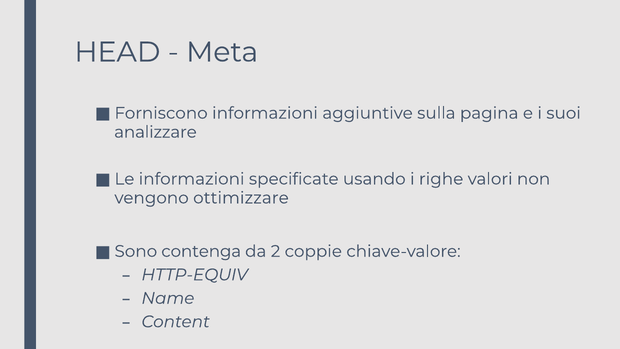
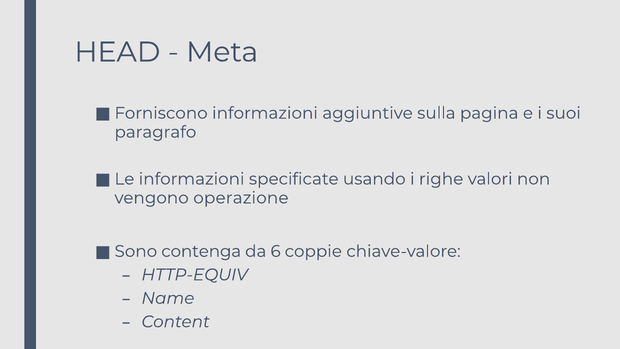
analizzare: analizzare -> paragrafo (155, 132)
ottimizzare: ottimizzare -> operazione (241, 198)
2: 2 -> 6 (276, 251)
